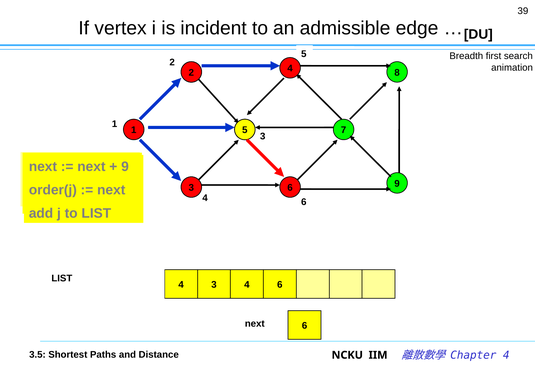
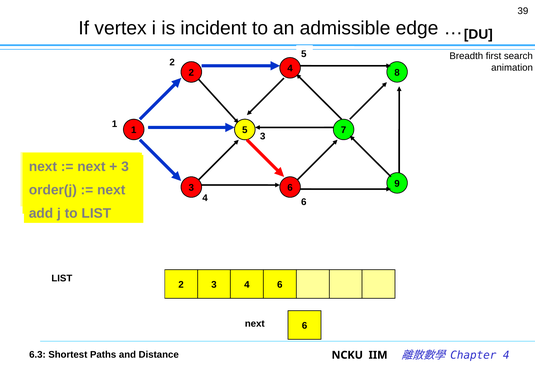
9: 9 -> 3 (125, 167)
4: 4 -> 2 (181, 285)
3.5: 3.5 -> 6.3 (37, 355)
